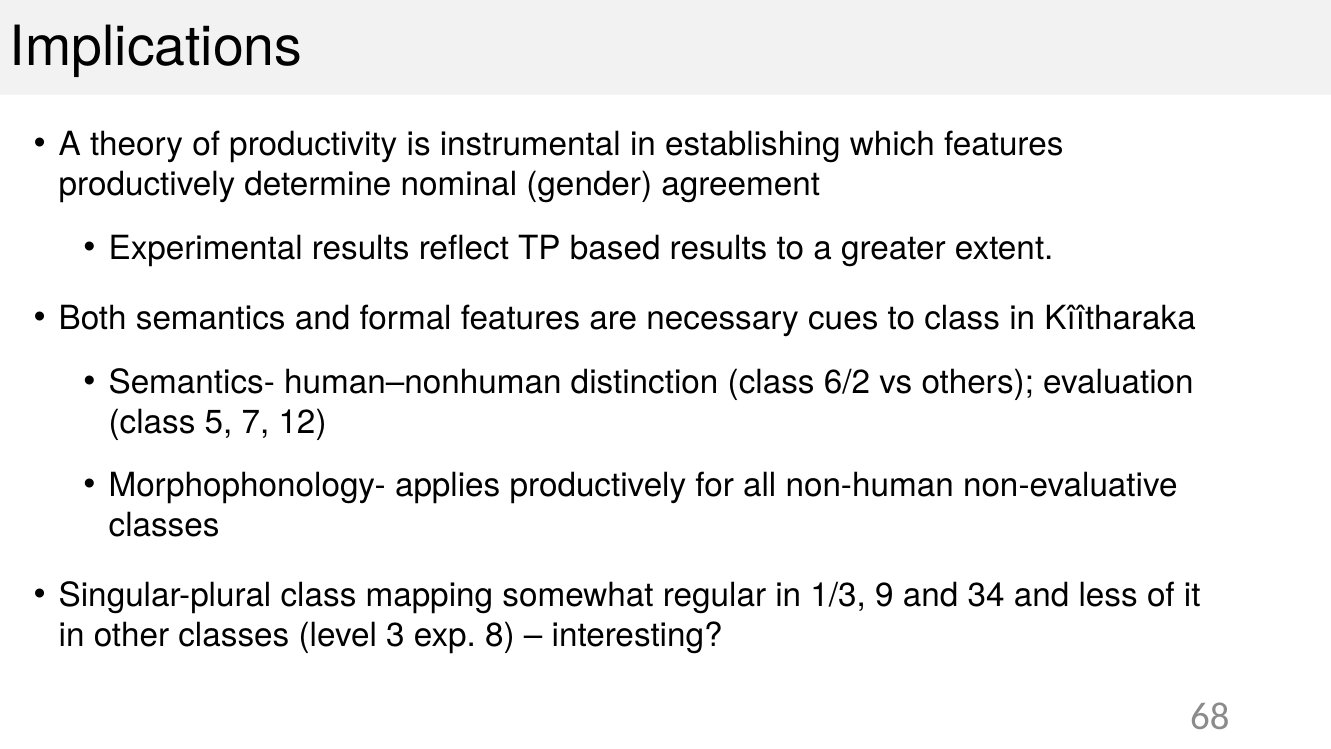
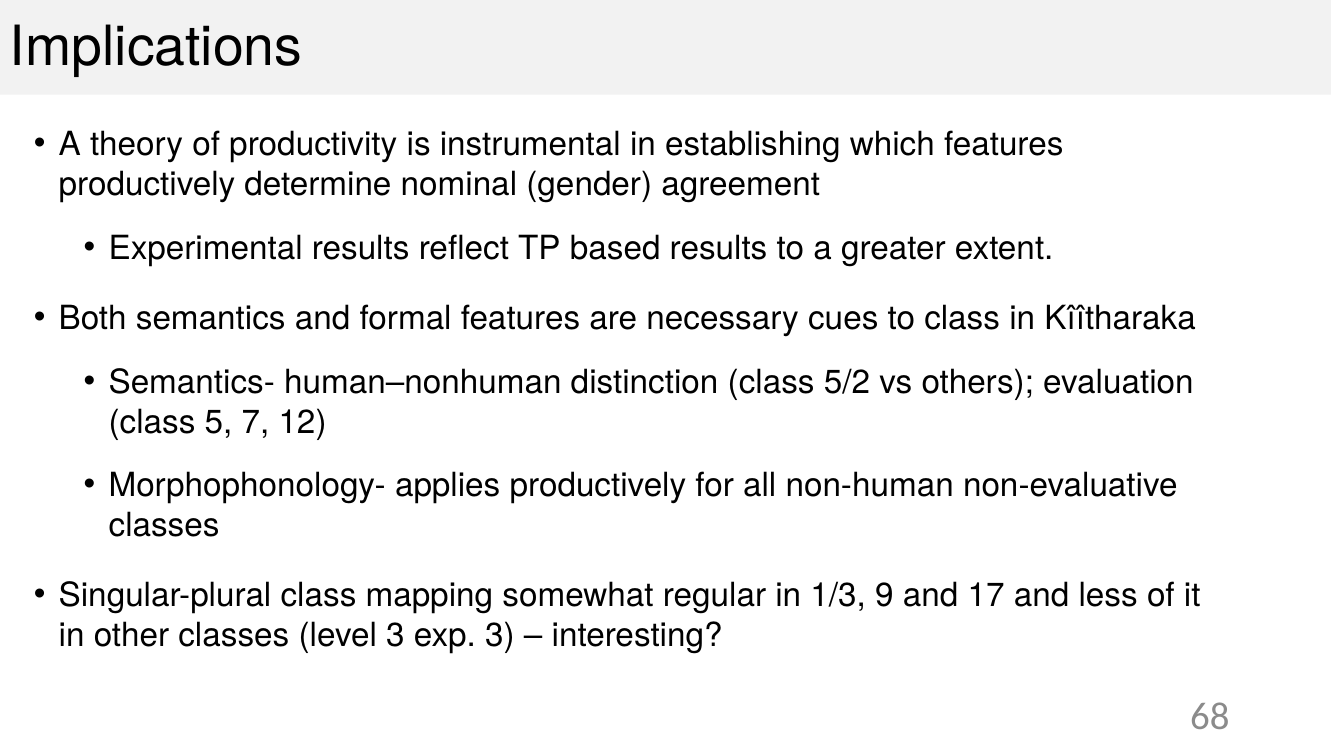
6/2: 6/2 -> 5/2 (847, 382)
34: 34 -> 17 (986, 596)
exp 8: 8 -> 3 (500, 636)
